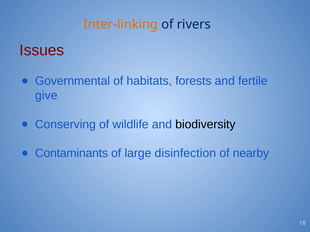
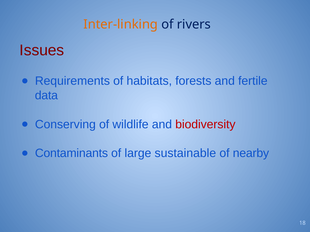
Governmental: Governmental -> Requirements (72, 81)
give: give -> data (46, 96)
biodiversity colour: black -> red (205, 125)
disinfection: disinfection -> sustainable (185, 154)
